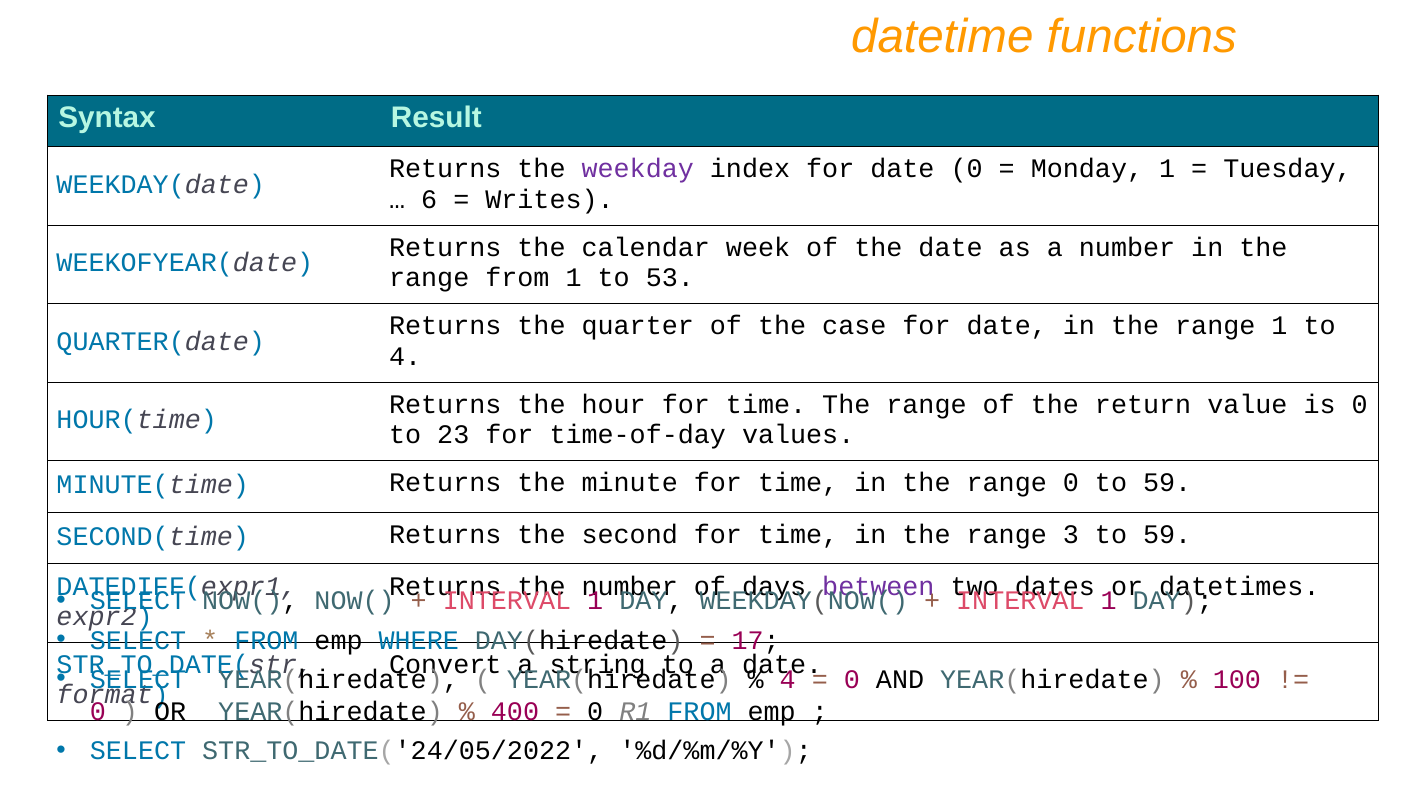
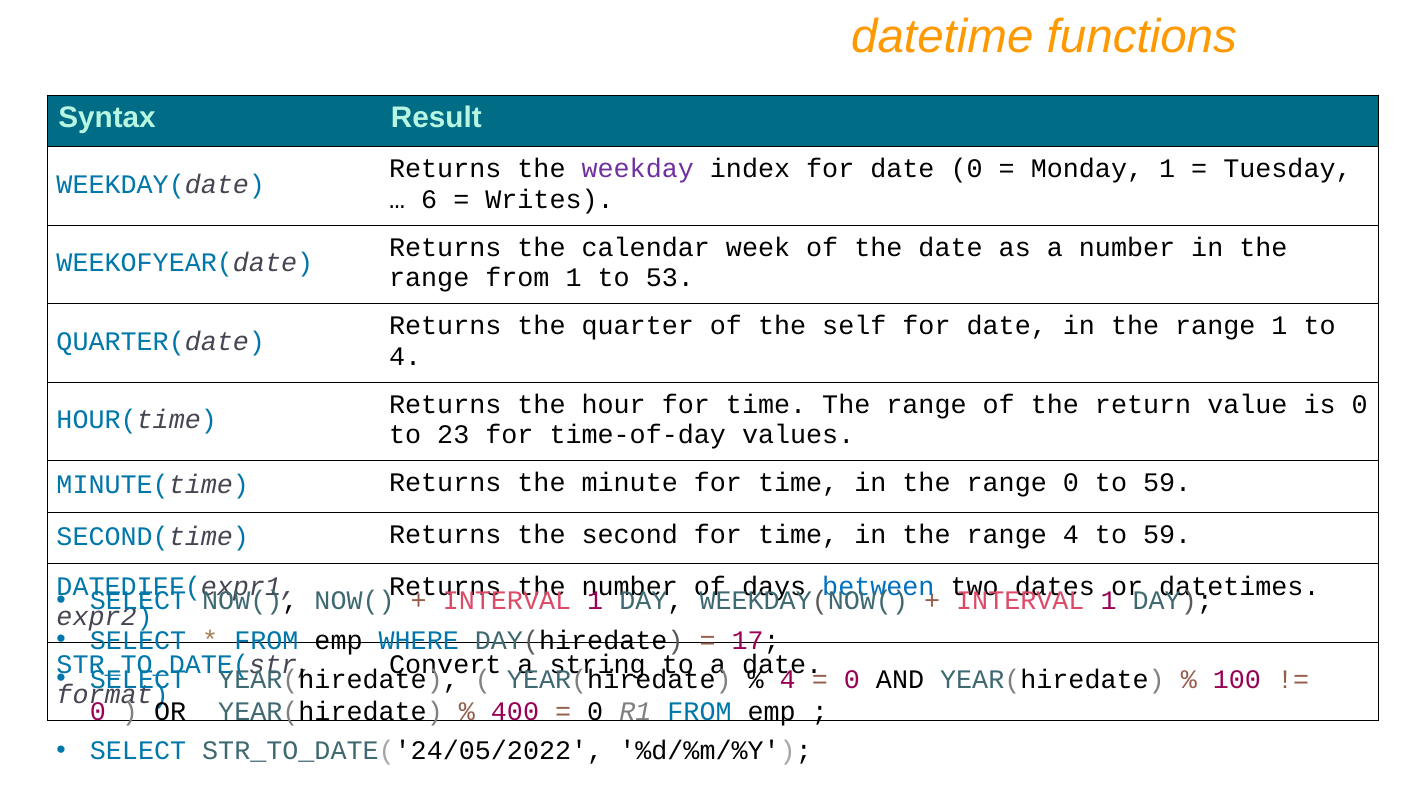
case: case -> self (854, 326)
range 3: 3 -> 4 (1071, 535)
between colour: purple -> blue (878, 586)
